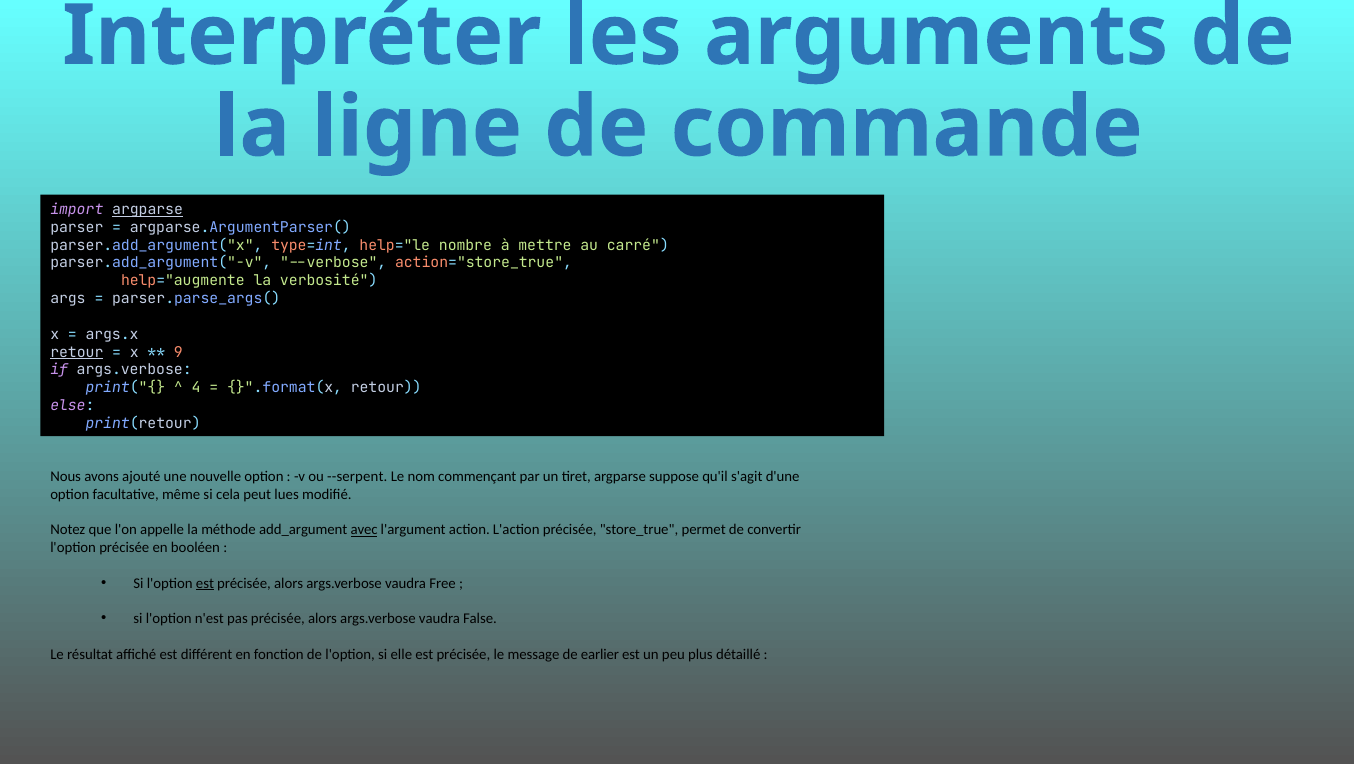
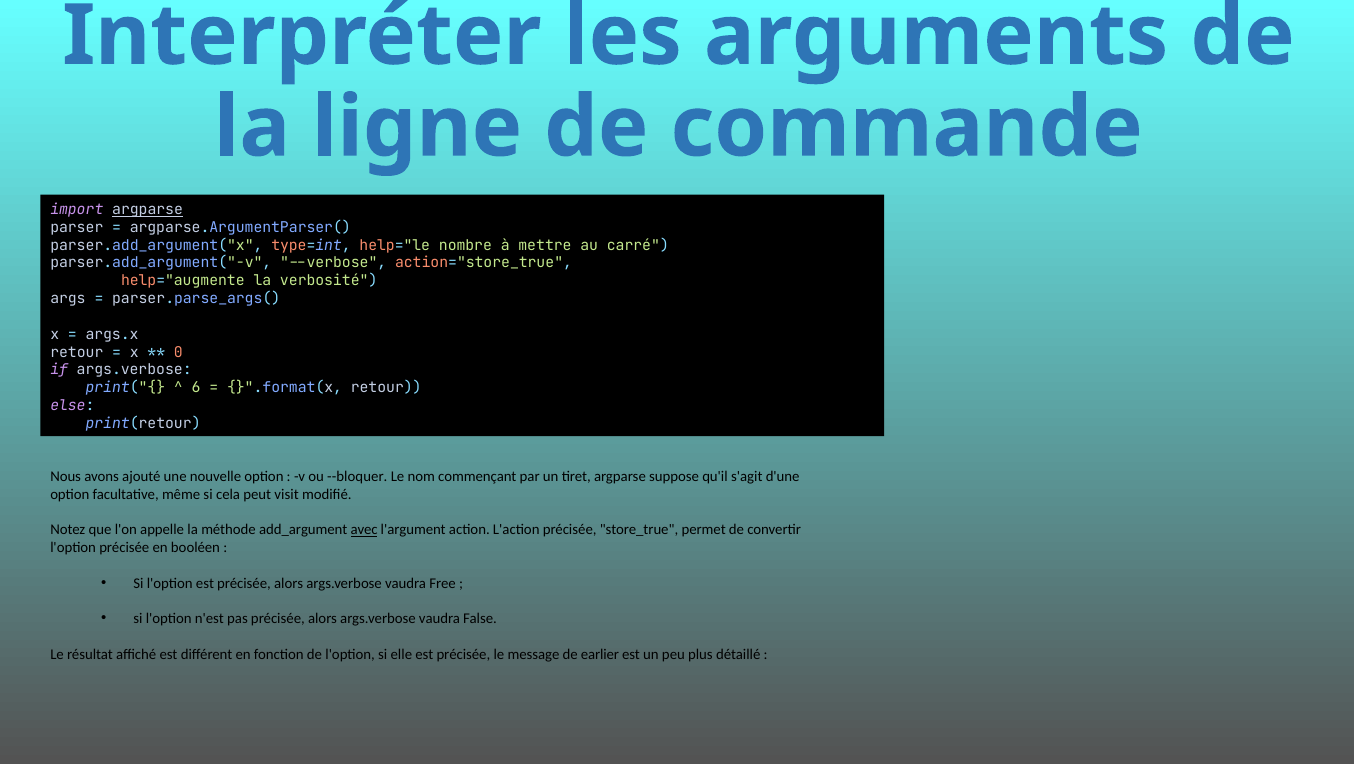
retour underline: present -> none (77, 352)
9: 9 -> 0 (178, 352)
4: 4 -> 6 (196, 387)
--serpent: --serpent -> --bloquer (357, 476)
lues: lues -> visit (287, 494)
est underline: present -> none (205, 583)
